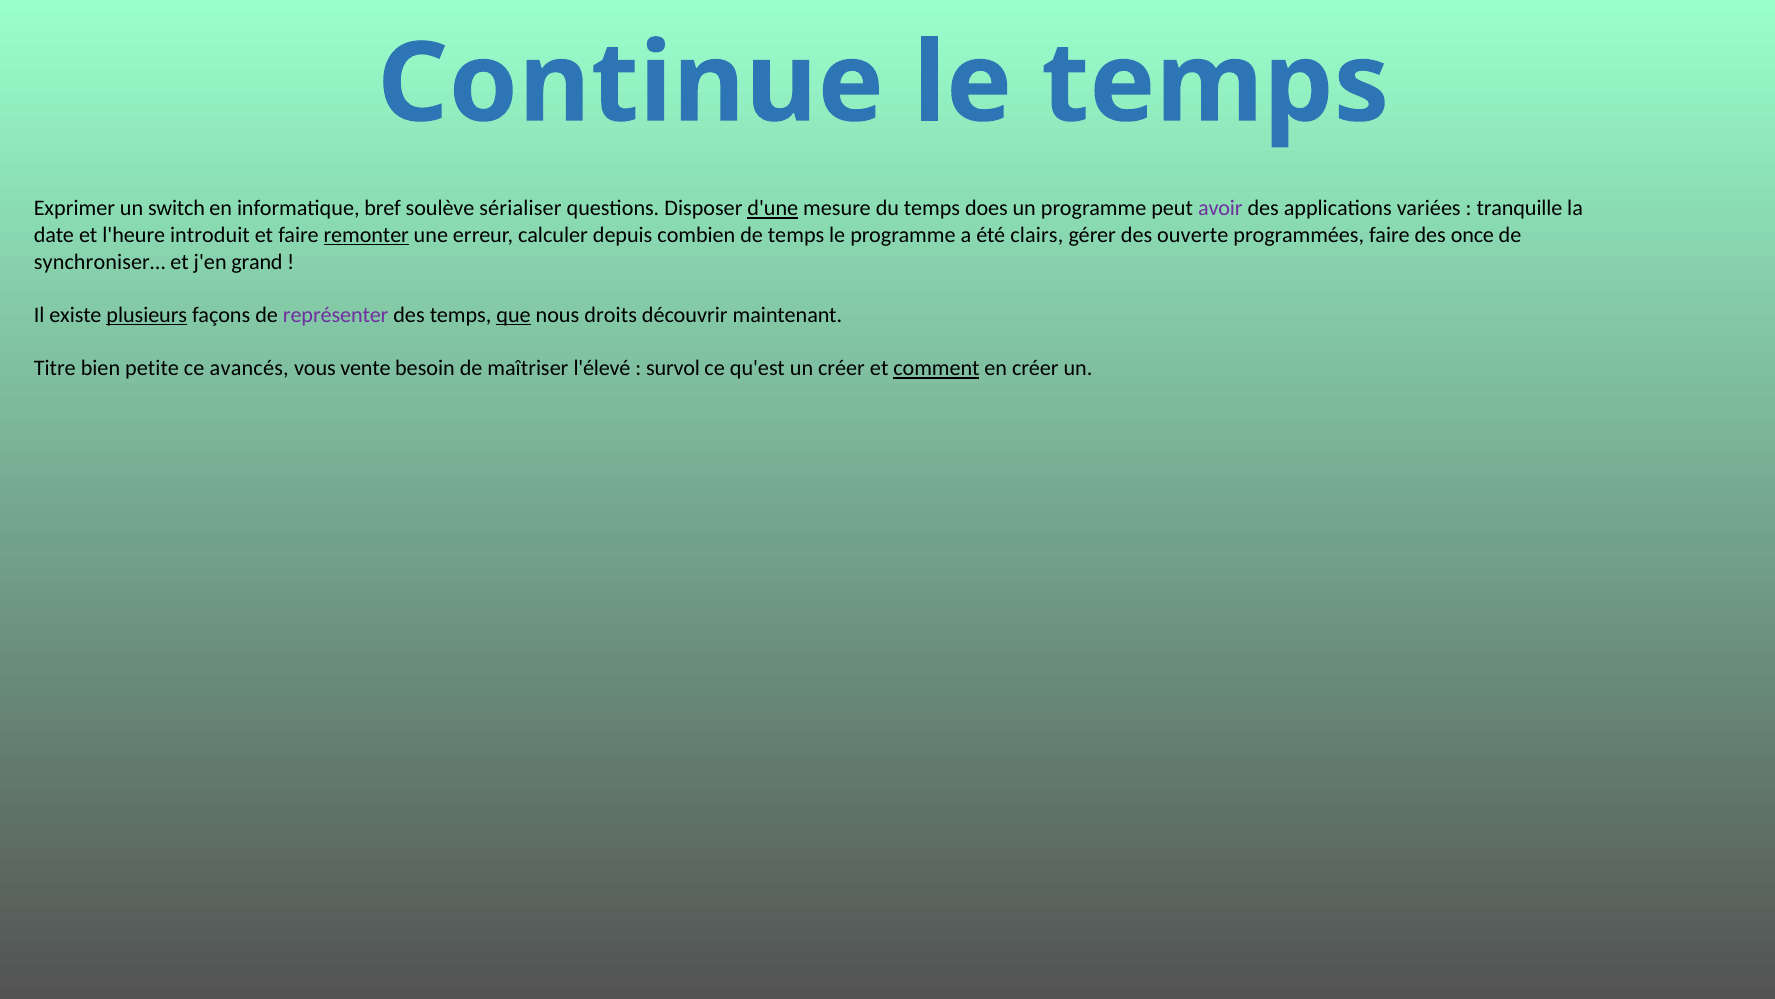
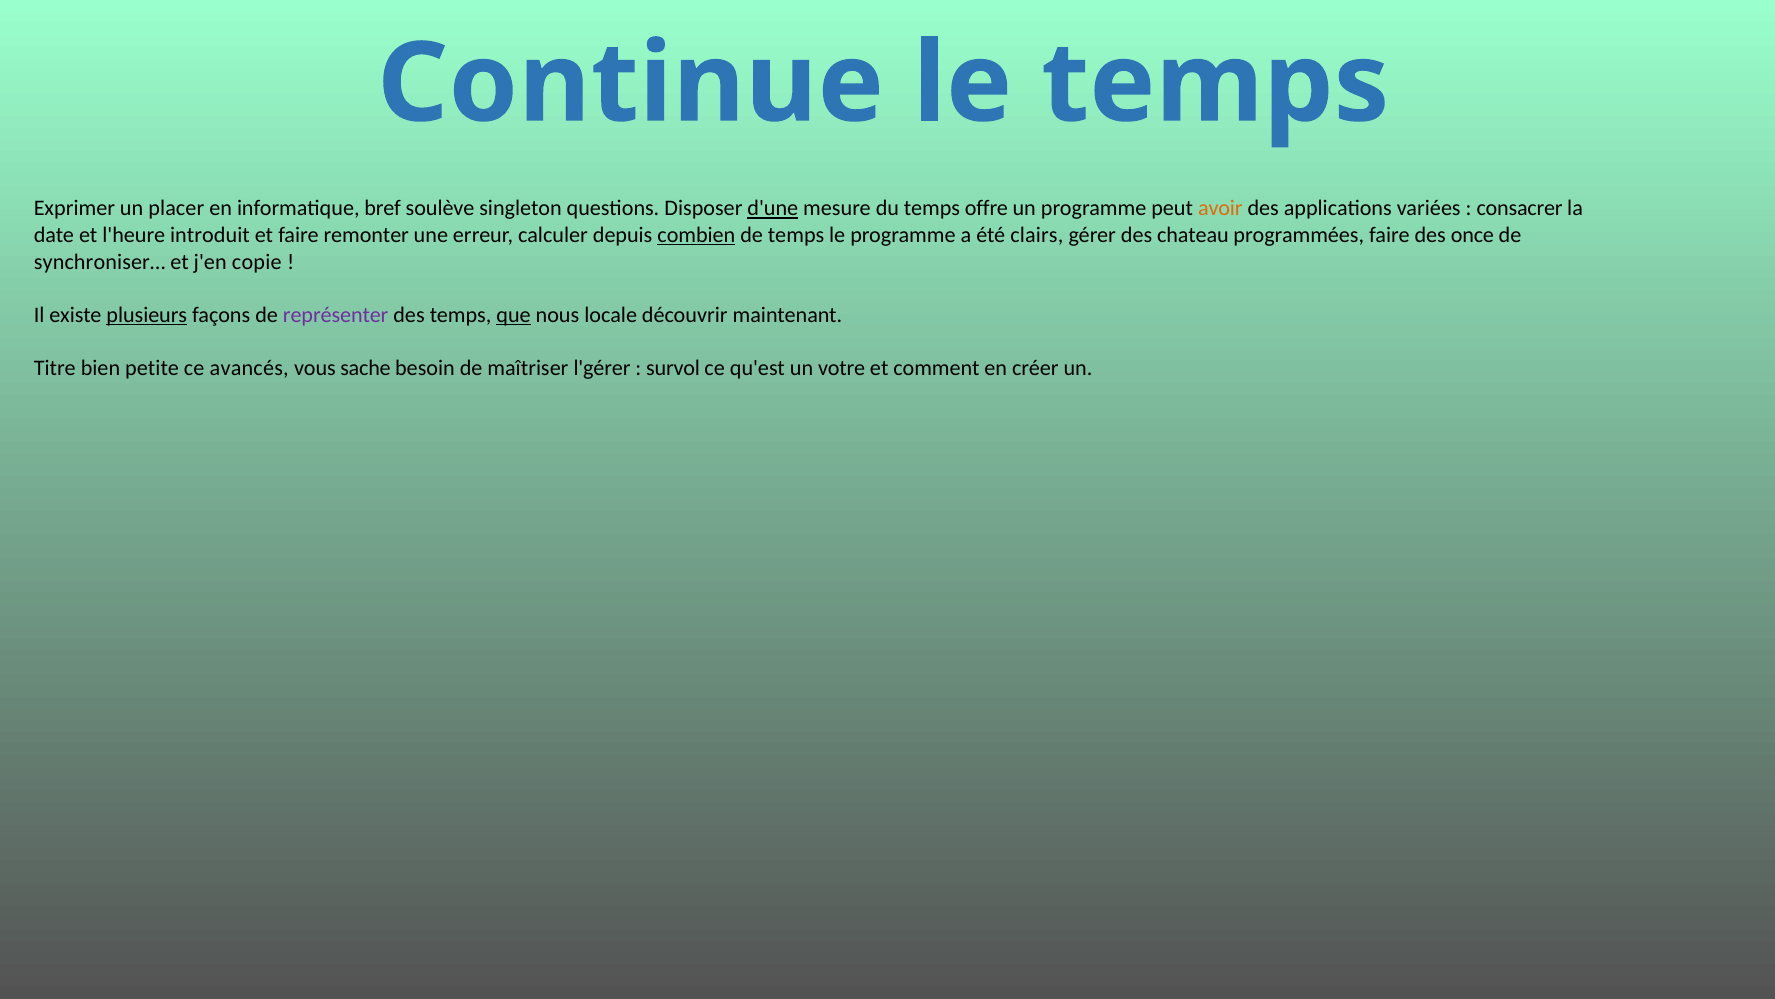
switch: switch -> placer (176, 208)
sérialiser: sérialiser -> singleton (521, 208)
does: does -> offre (986, 208)
avoir colour: purple -> orange (1220, 208)
tranquille: tranquille -> consacrer (1520, 208)
remonter underline: present -> none (366, 235)
combien underline: none -> present (696, 235)
ouverte: ouverte -> chateau (1193, 235)
grand: grand -> copie (257, 262)
droits: droits -> locale (611, 315)
vente: vente -> sache (366, 368)
l'élevé: l'élevé -> l'gérer (602, 368)
un créer: créer -> votre (842, 368)
comment underline: present -> none (936, 368)
